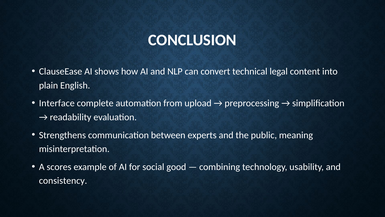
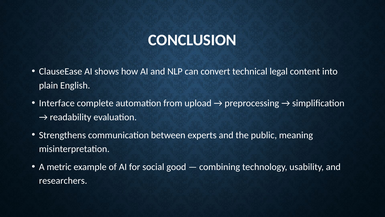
scores: scores -> metric (59, 167)
consistency: consistency -> researchers (63, 180)
